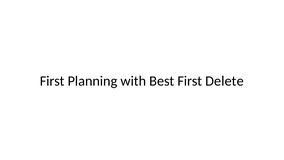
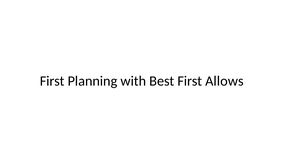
Delete: Delete -> Allows (224, 81)
